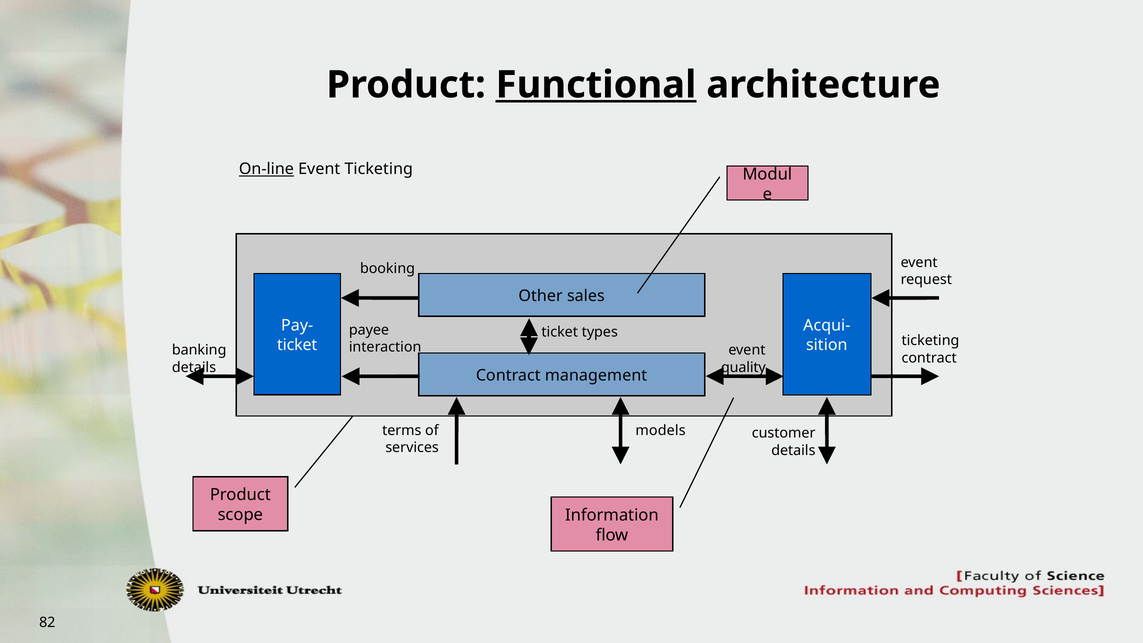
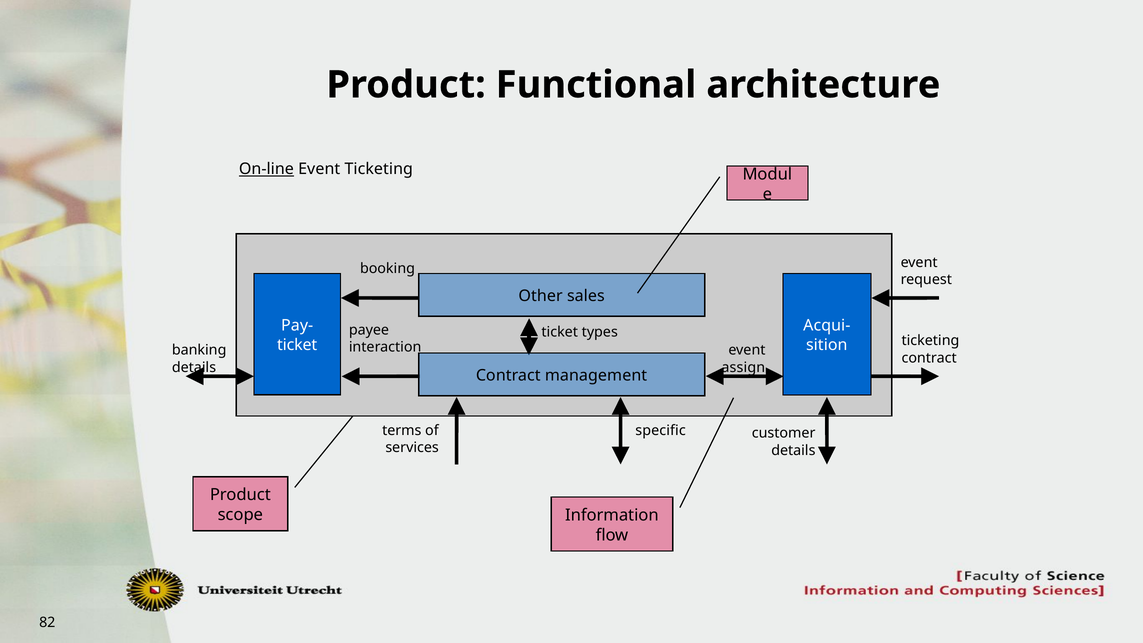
Functional underline: present -> none (596, 85)
quality: quality -> assign (743, 368)
models: models -> specific (661, 431)
